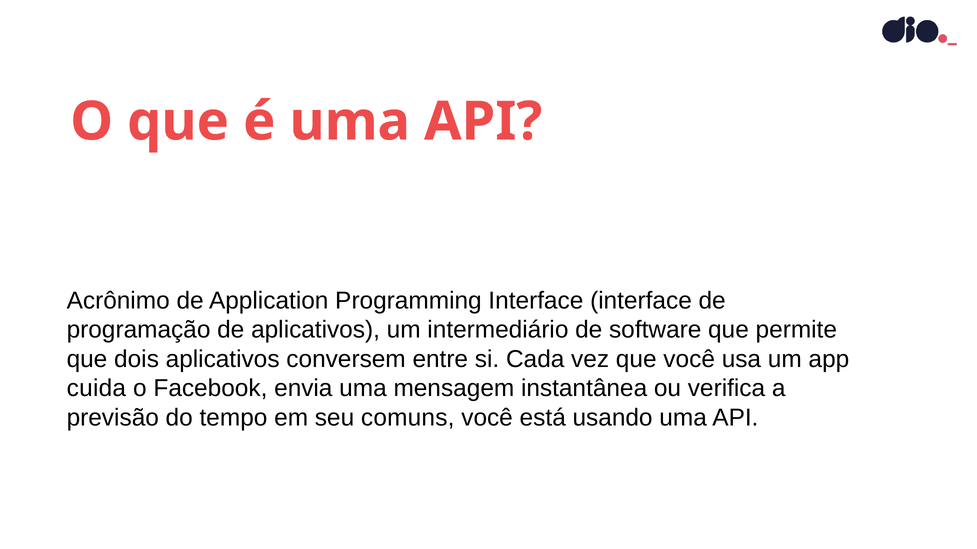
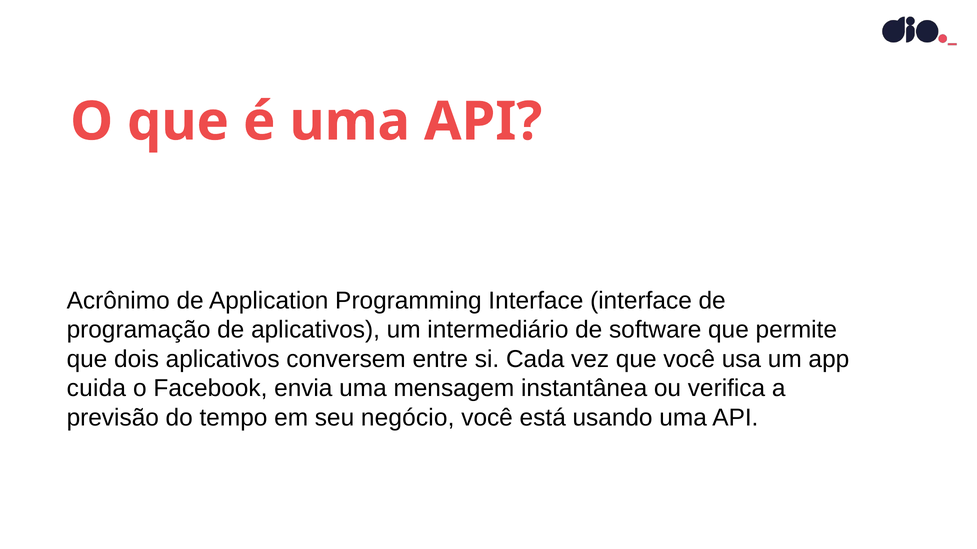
comuns: comuns -> negócio (408, 418)
